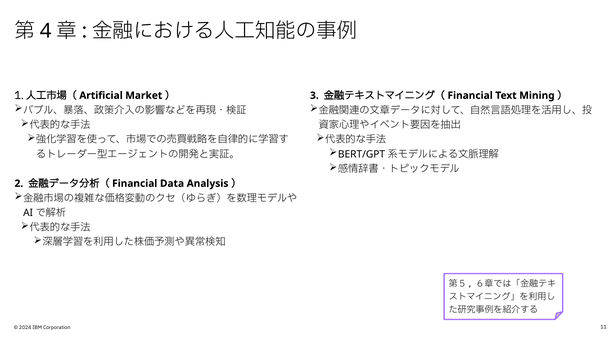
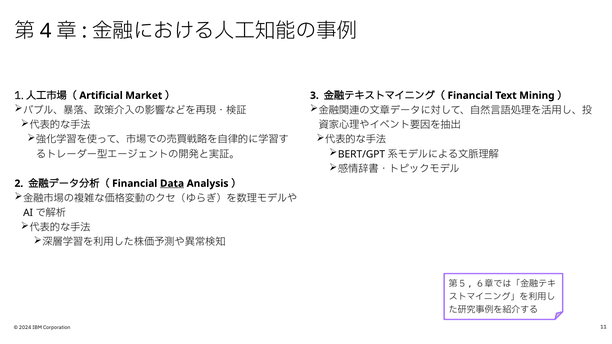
Data underline: none -> present (172, 184)
